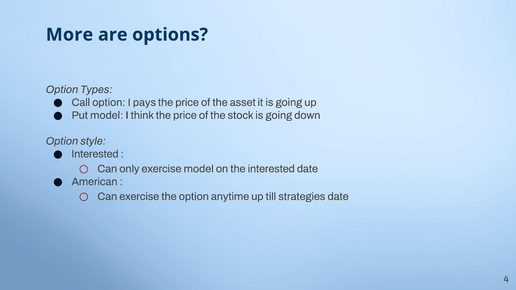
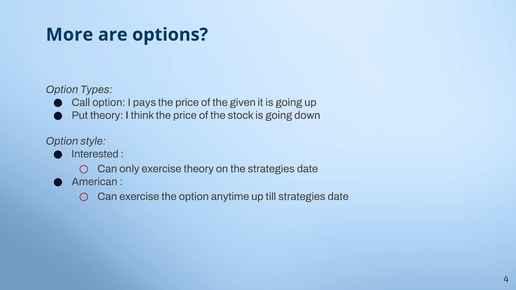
asset: asset -> given (243, 102)
Put model: model -> theory (107, 115)
exercise model: model -> theory (199, 169)
the interested: interested -> strategies (271, 169)
